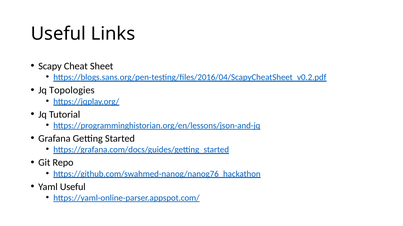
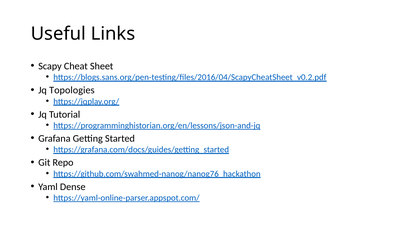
Yaml Useful: Useful -> Dense (73, 187)
